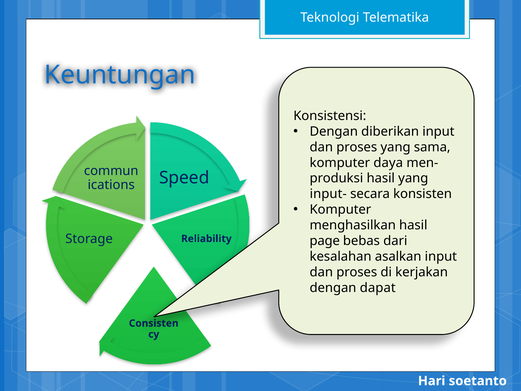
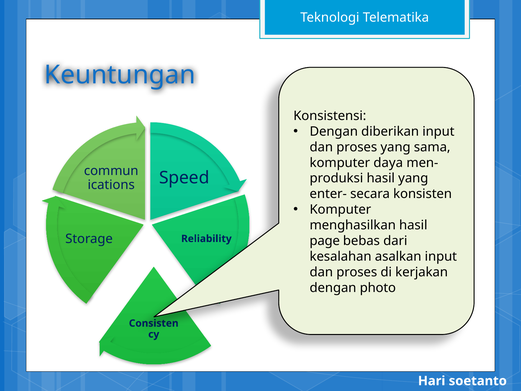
input-: input- -> enter- (328, 194)
dapat: dapat -> photo (378, 288)
